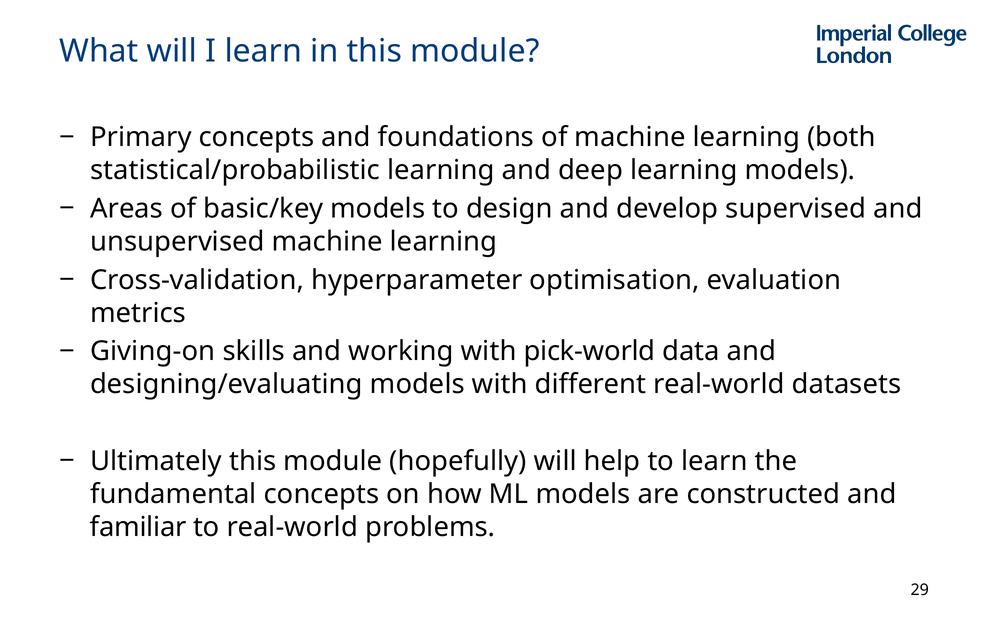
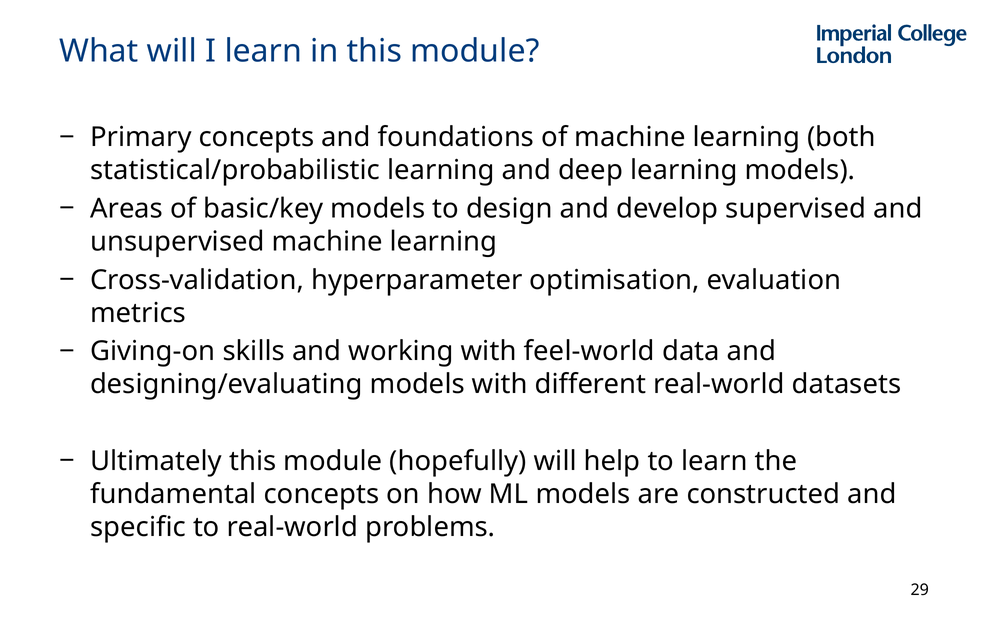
pick-world: pick-world -> feel-world (589, 352)
familiar: familiar -> specific (138, 527)
